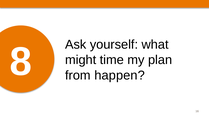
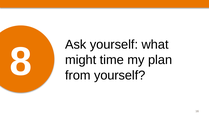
from happen: happen -> yourself (120, 75)
